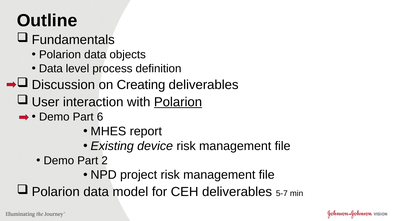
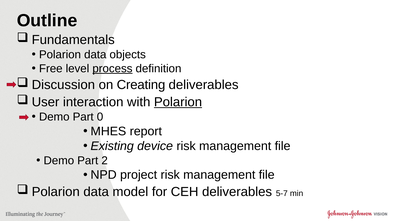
Data: Data -> Free (51, 68)
process underline: none -> present (112, 68)
6: 6 -> 0 (100, 117)
